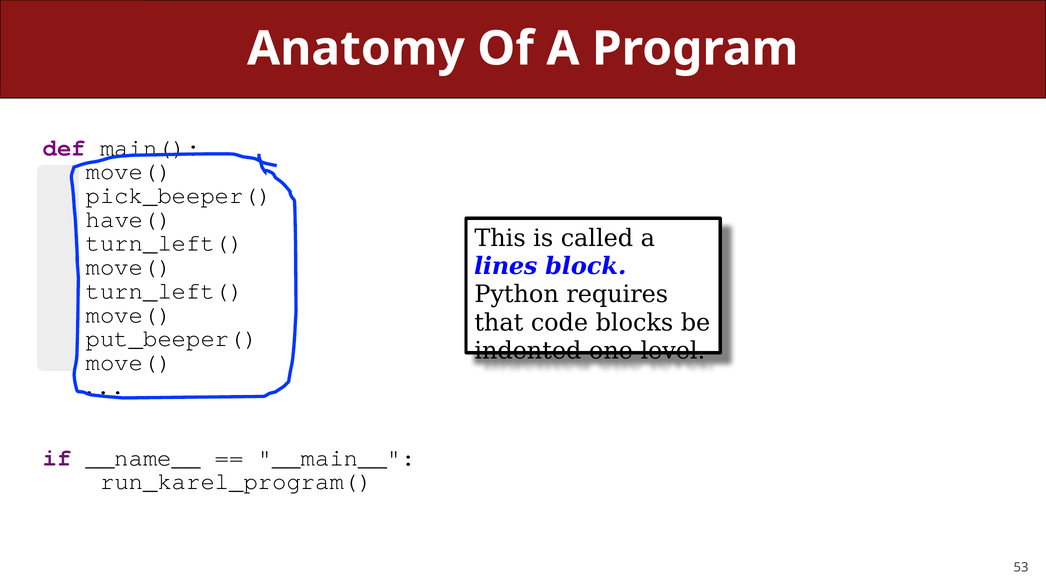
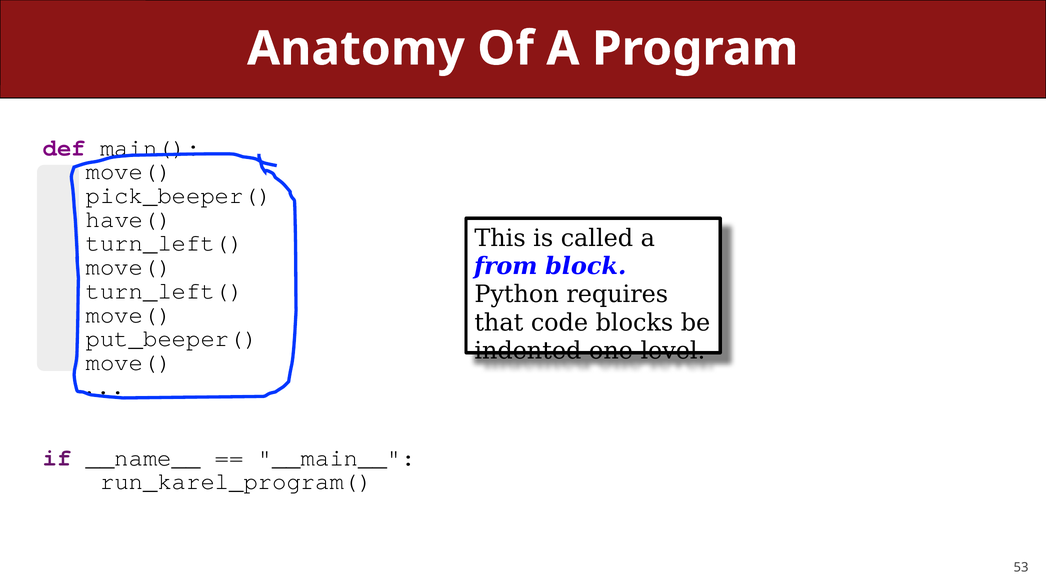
lines: lines -> from (506, 267)
